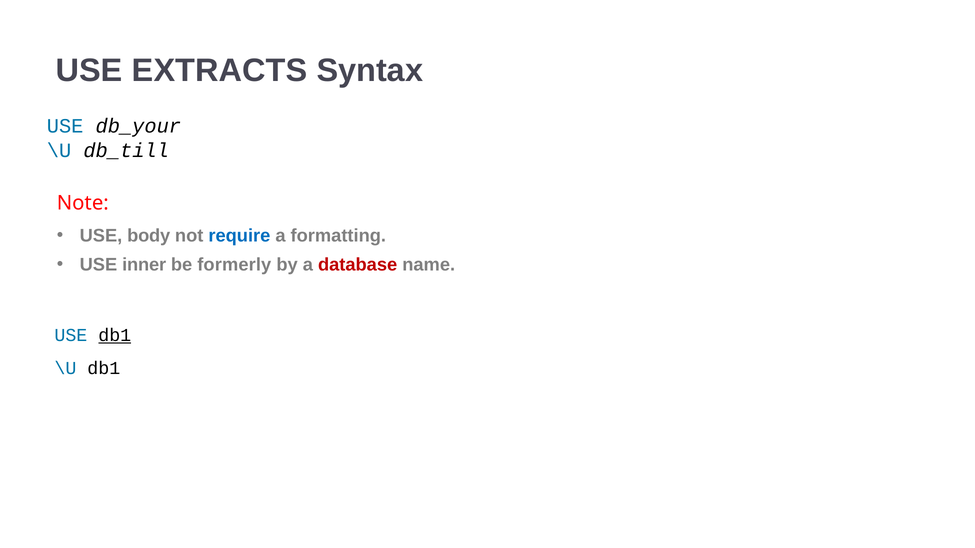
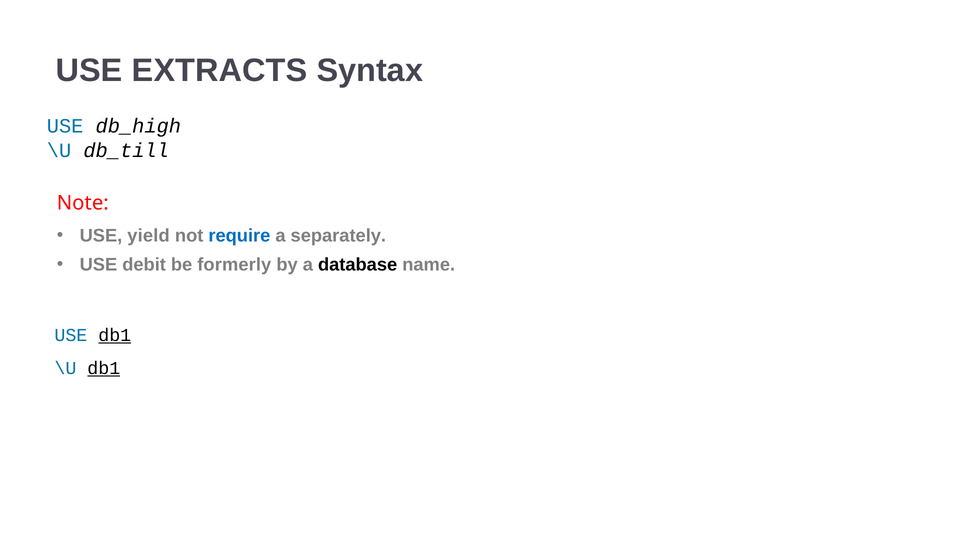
db_your: db_your -> db_high (138, 126)
body: body -> yield (149, 236)
formatting: formatting -> separately (338, 236)
inner: inner -> debit (144, 265)
database colour: red -> black (358, 265)
db1 underline: none -> present (104, 368)
